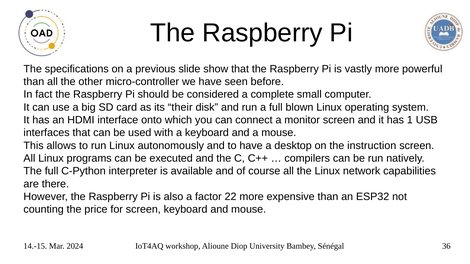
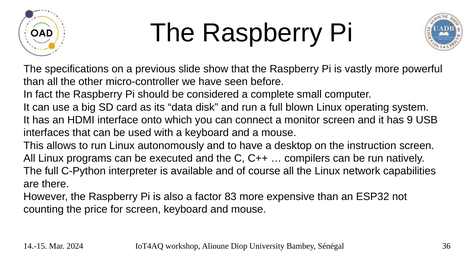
their: their -> data (180, 107)
1: 1 -> 9 (410, 120)
22: 22 -> 83 (231, 197)
